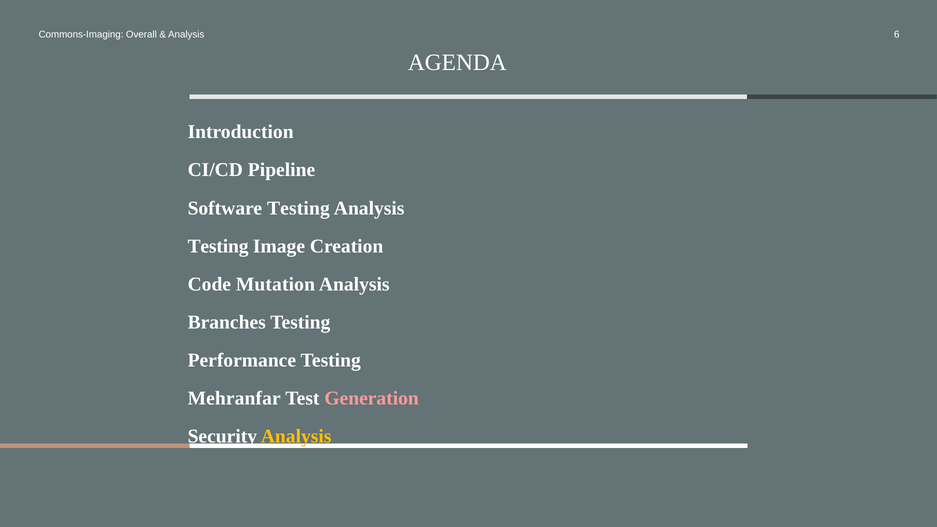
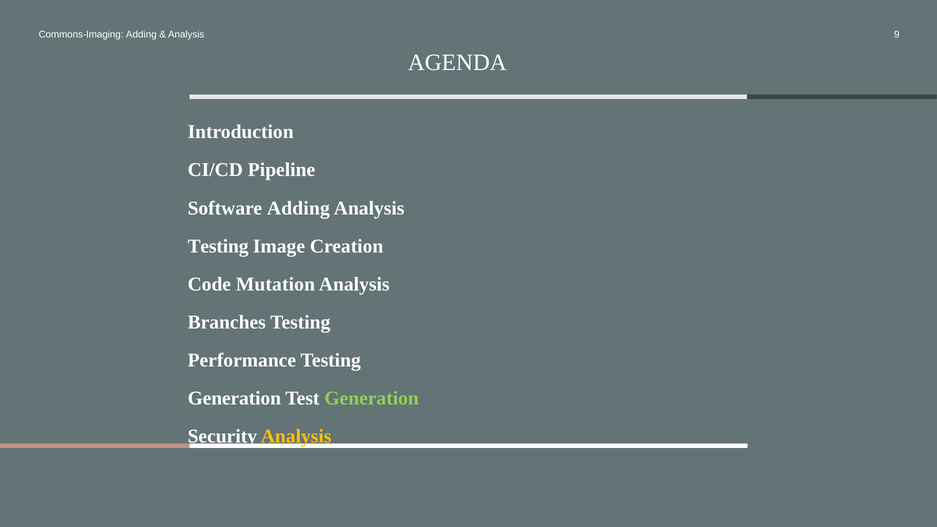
Commons-Imaging Overall: Overall -> Adding (141, 34)
6: 6 -> 9 (897, 34)
Software Testing: Testing -> Adding (298, 208)
Mehranfar: Mehranfar -> Generation (234, 398)
Generation colour: pink -> light green (372, 398)
